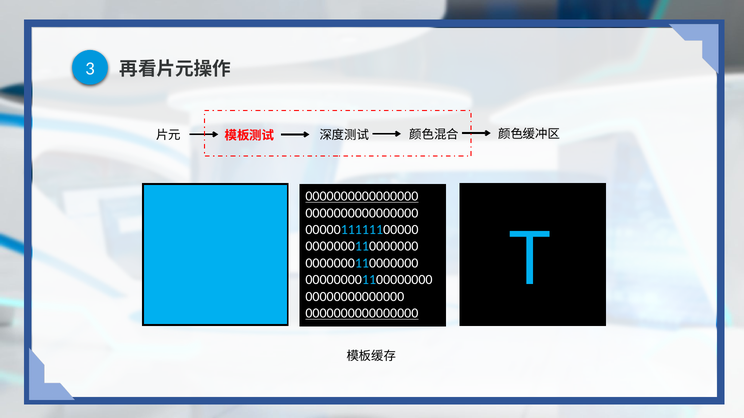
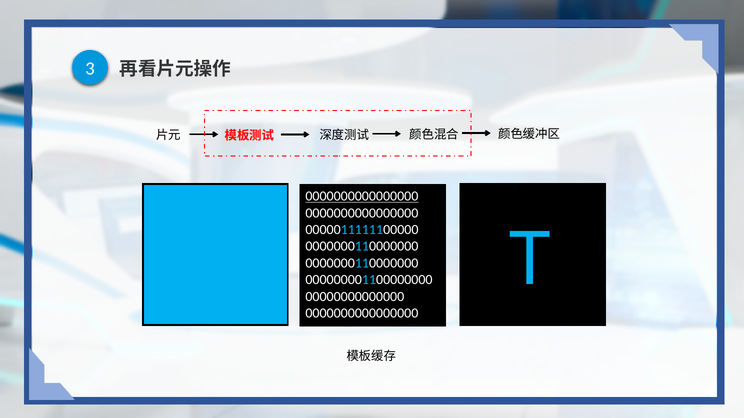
0000000000000000 underline: present -> none (362, 314)
